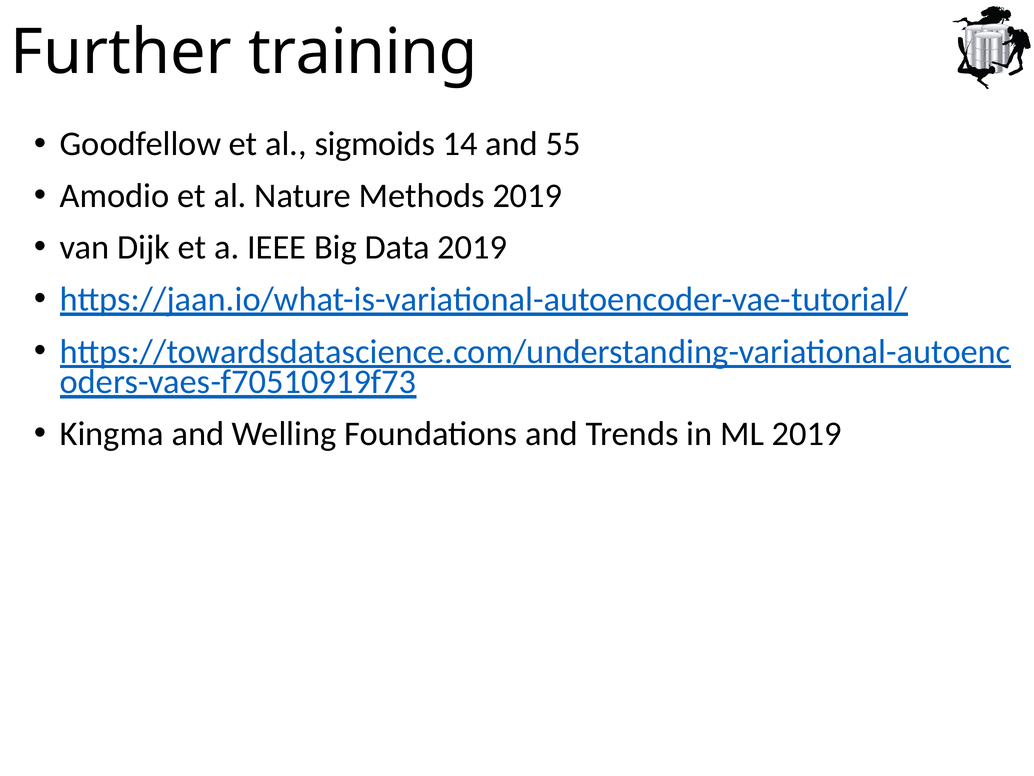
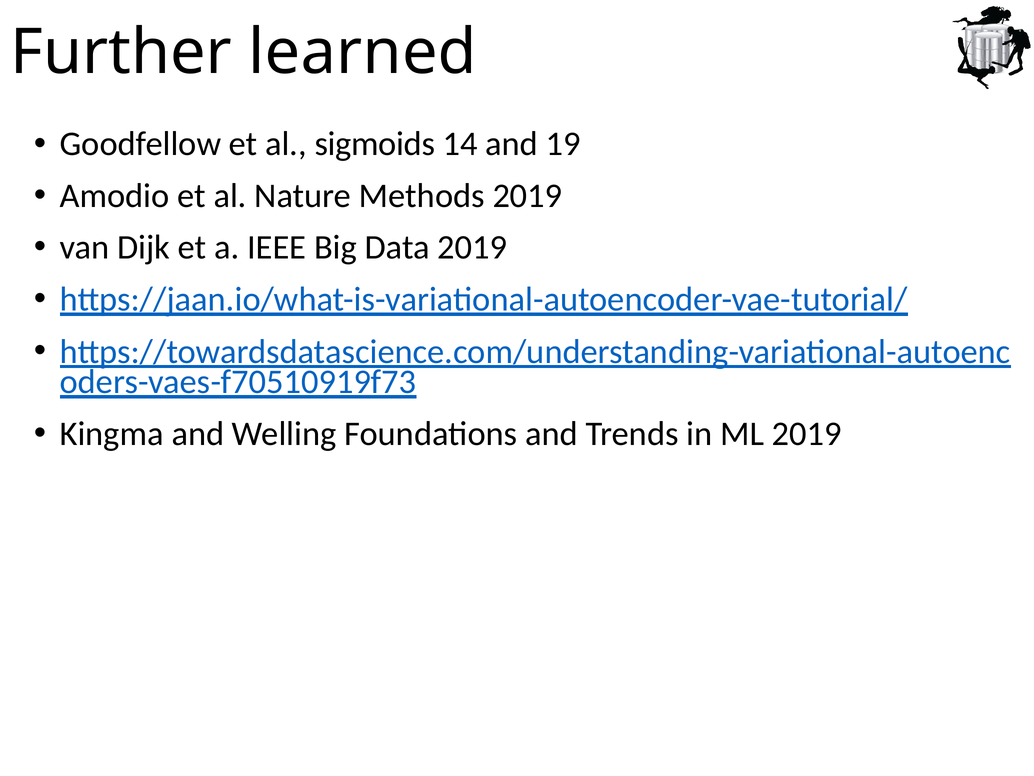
training: training -> learned (363, 53)
55: 55 -> 19 (563, 144)
